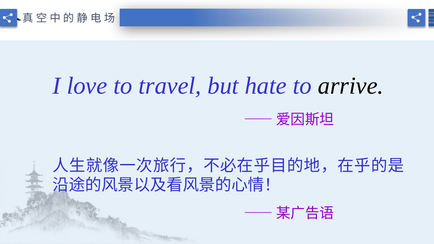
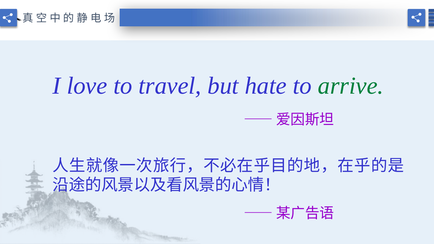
arrive colour: black -> green (351, 86)
